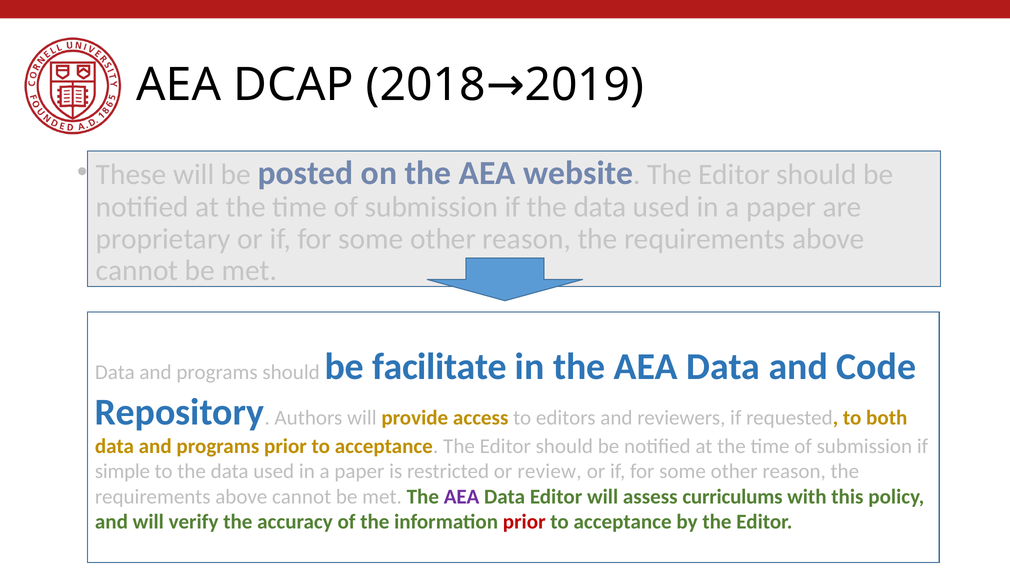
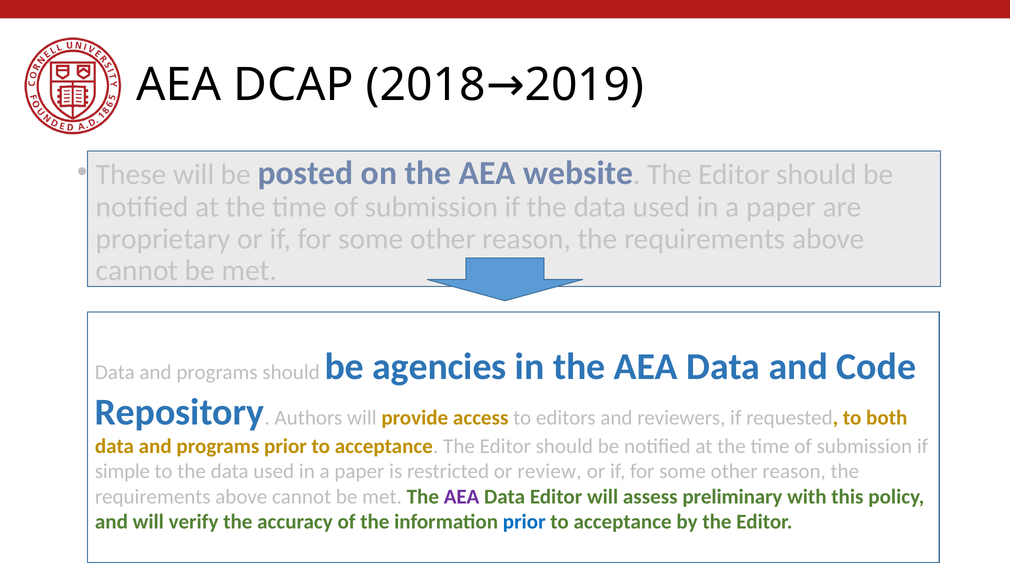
facilitate: facilitate -> agencies (439, 367)
curriculums: curriculums -> preliminary (732, 497)
prior colour: red -> blue (524, 522)
